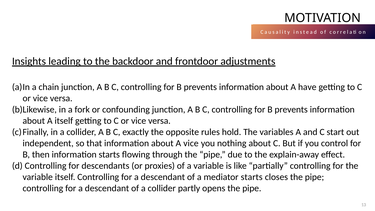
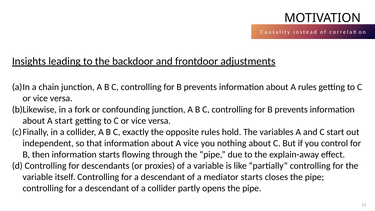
A have: have -> rules (307, 87)
A itself: itself -> start (64, 121)
